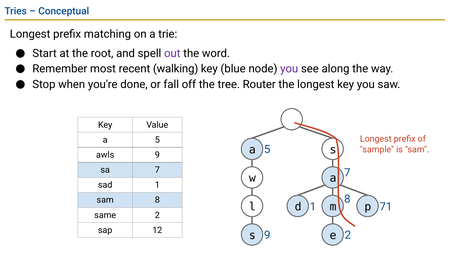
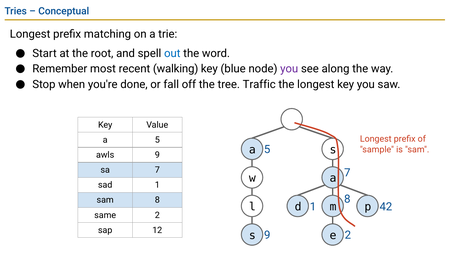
out colour: purple -> blue (172, 53)
Router: Router -> Traffic (259, 85)
71: 71 -> 42 (386, 207)
